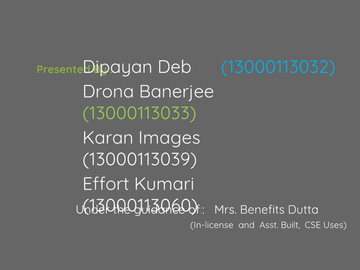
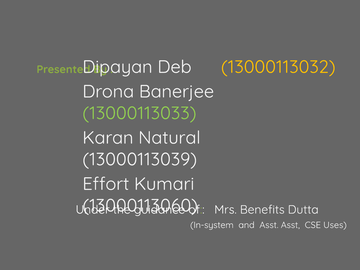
13000113032 colour: light blue -> yellow (278, 67)
Images: Images -> Natural (169, 138)
In-license: In-license -> In-system (212, 225)
Asst Built: Built -> Asst (290, 225)
